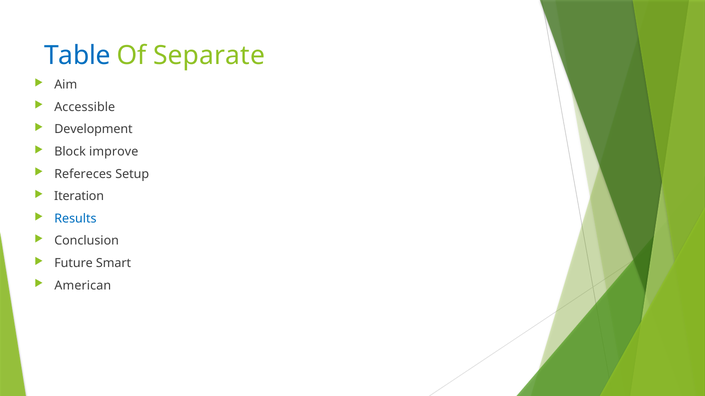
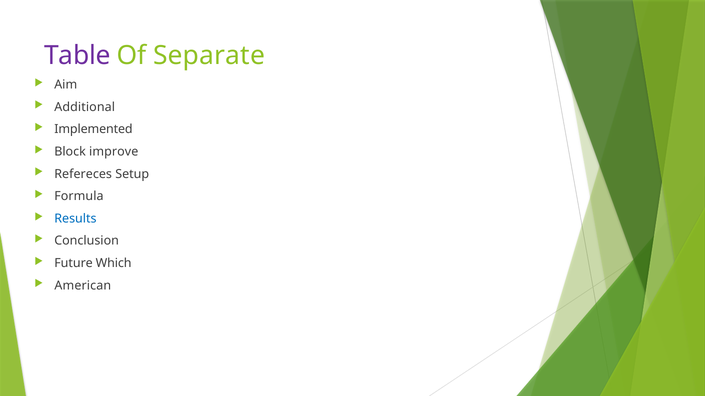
Table colour: blue -> purple (77, 56)
Accessible: Accessible -> Additional (85, 107)
Development: Development -> Implemented (93, 130)
Iteration: Iteration -> Formula (79, 197)
Smart: Smart -> Which (114, 264)
